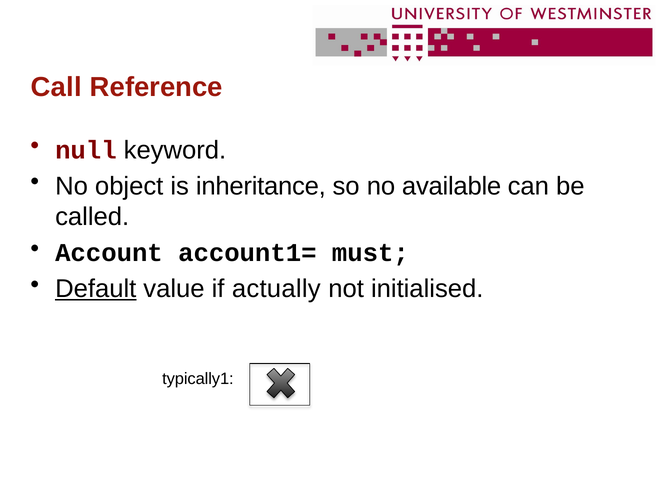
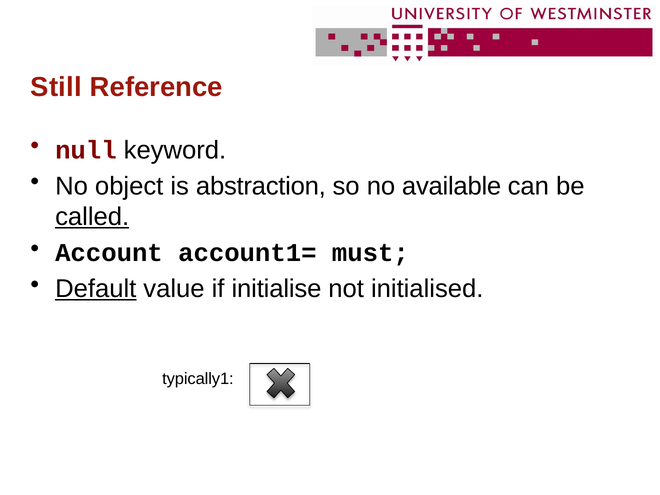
Call: Call -> Still (56, 87)
inheritance: inheritance -> abstraction (261, 186)
called underline: none -> present (92, 217)
actually: actually -> initialise (276, 289)
